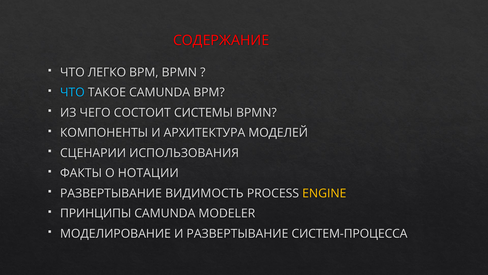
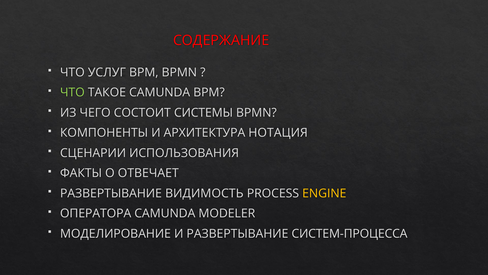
ЛЕГКО: ЛЕГКО -> УСЛУГ (107, 72)
ЧТО colour: light blue -> light green (72, 92)
МОДЕЛЕЙ: МОДЕЛЕЙ -> НОТАЦИЯ (278, 133)
НОТАЦИИ: НОТАЦИИ -> ОТВЕЧАЕТ (148, 173)
ПРИНЦИПЫ: ПРИНЦИПЫ -> ОПЕРАТОРА (96, 213)
